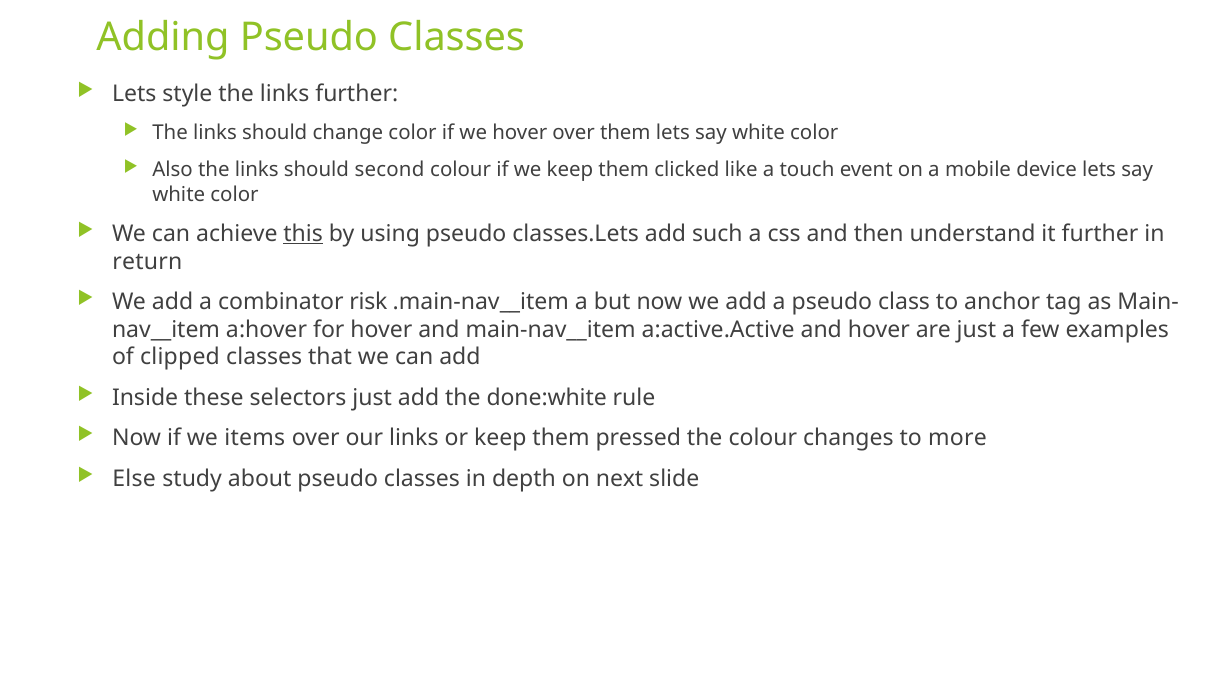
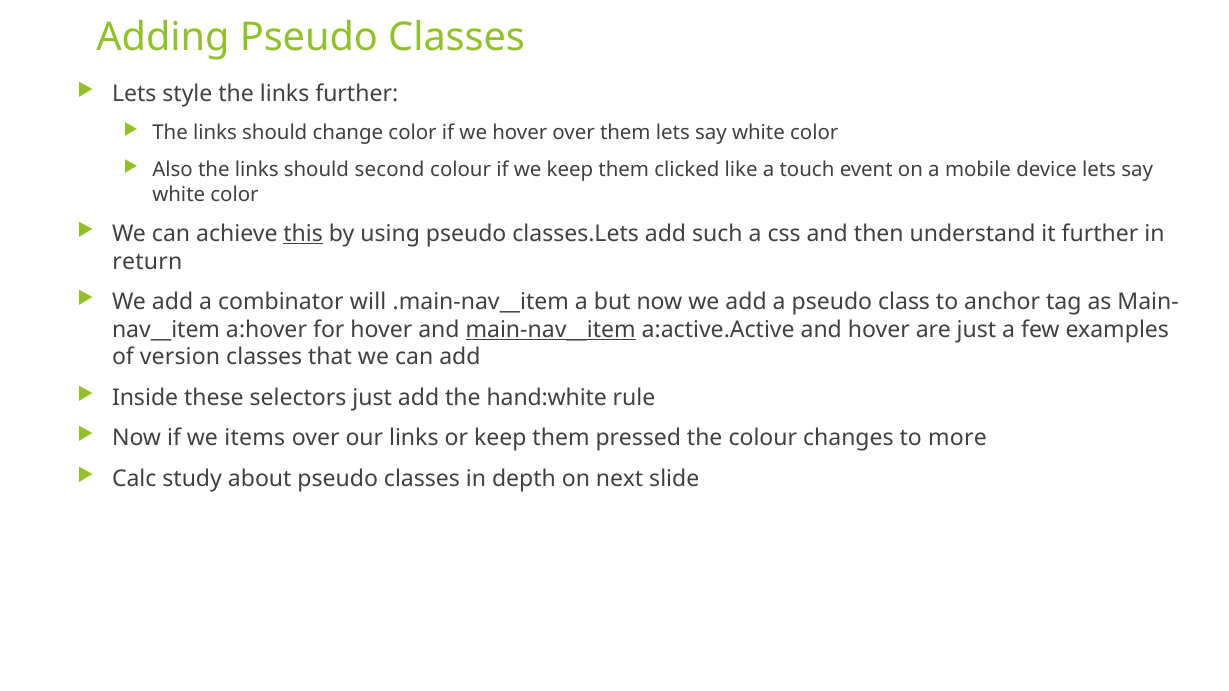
risk: risk -> will (368, 302)
main-nav__item underline: none -> present (551, 330)
clipped: clipped -> version (180, 357)
done:white: done:white -> hand:white (547, 398)
Else: Else -> Calc (134, 479)
